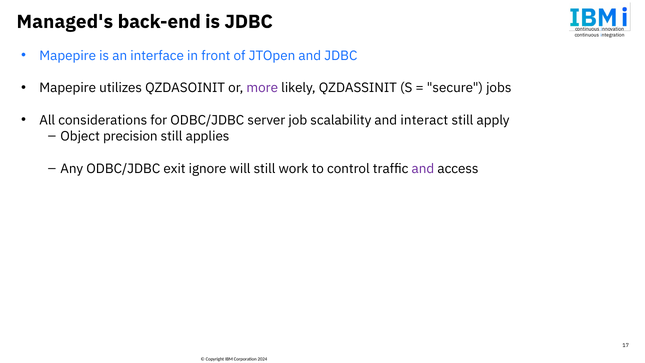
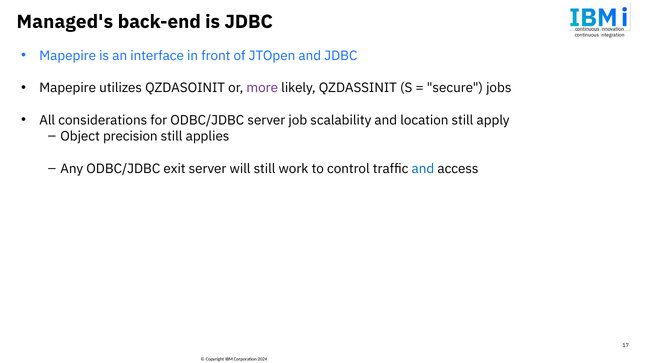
interact: interact -> location (424, 120)
exit ignore: ignore -> server (208, 169)
and colour: purple -> blue (423, 169)
